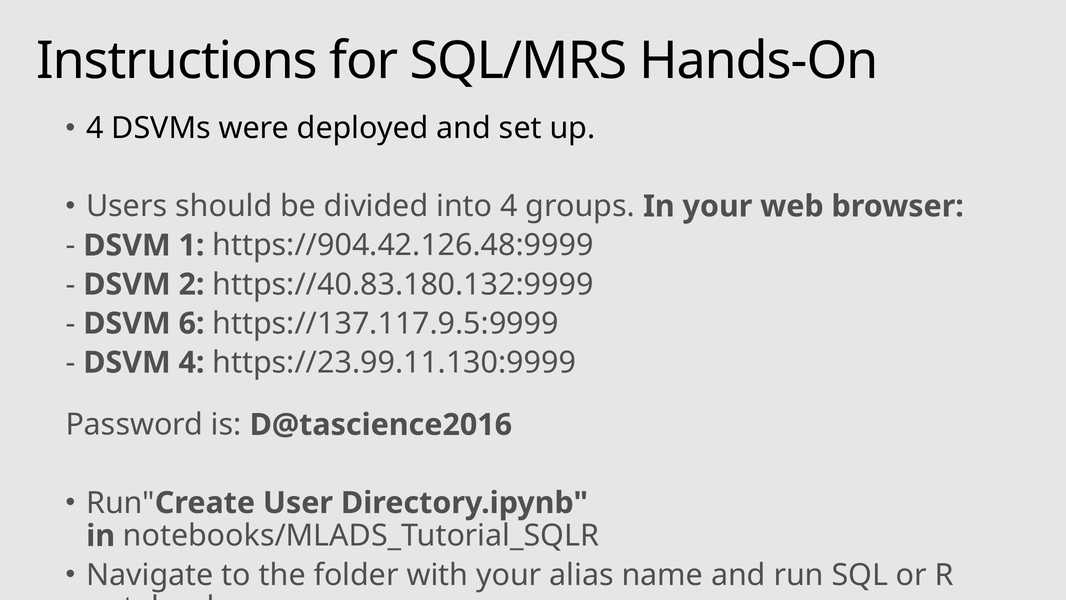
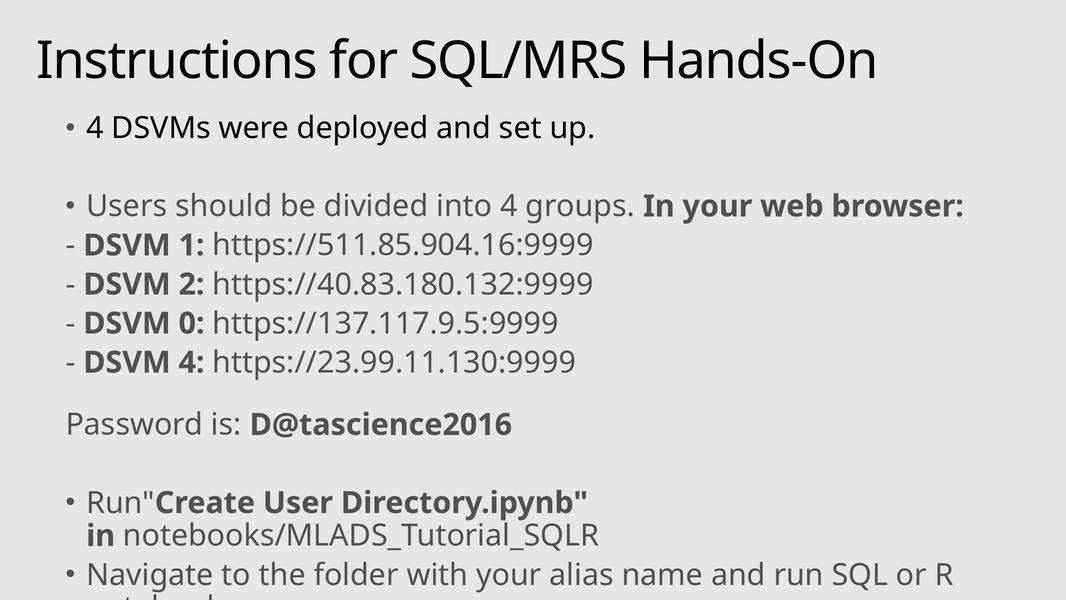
https://904.42.126.48:9999: https://904.42.126.48:9999 -> https://511.85.904.16:9999 (403, 245)
6: 6 -> 0 (192, 323)
